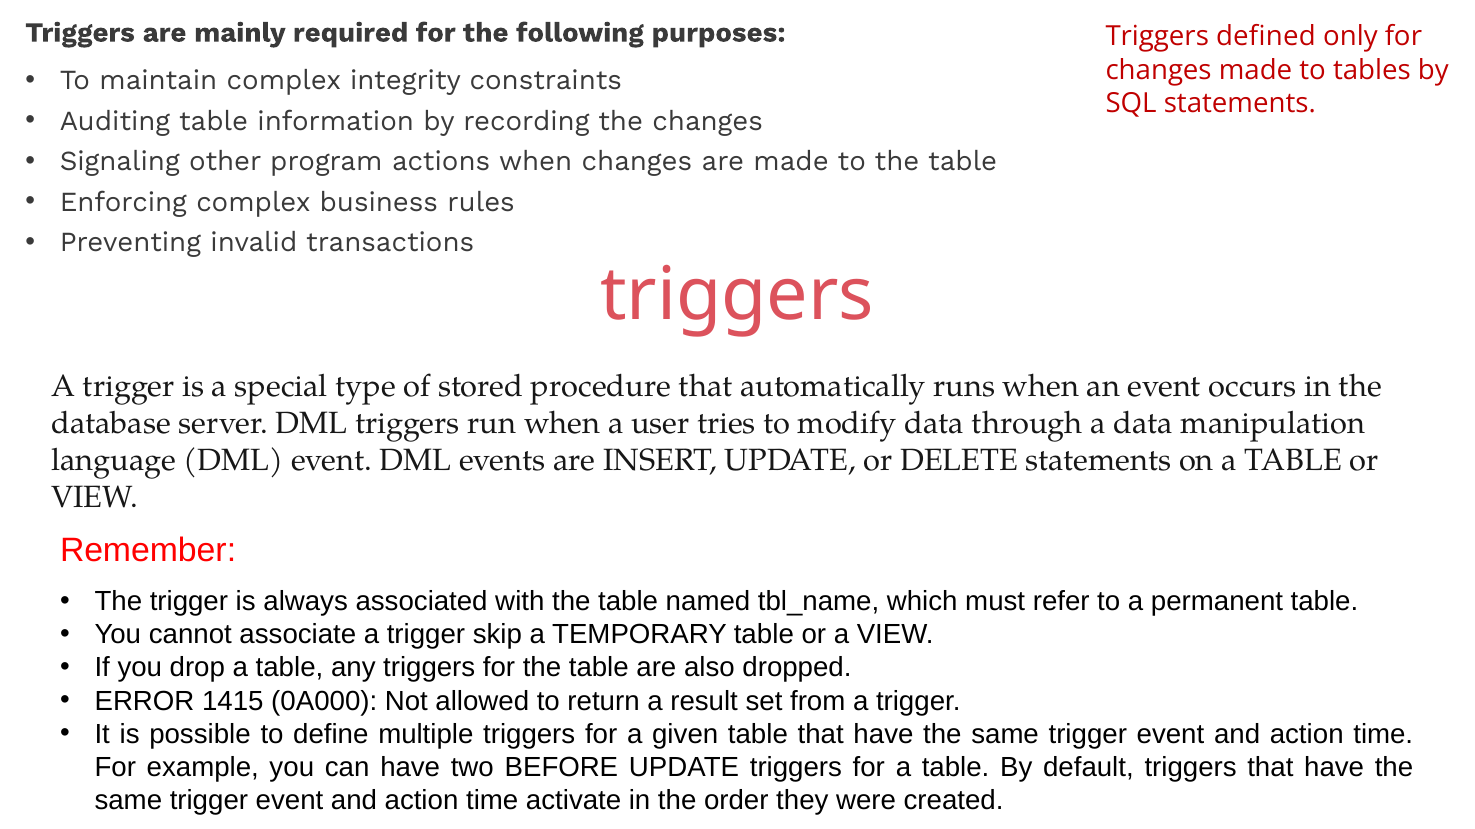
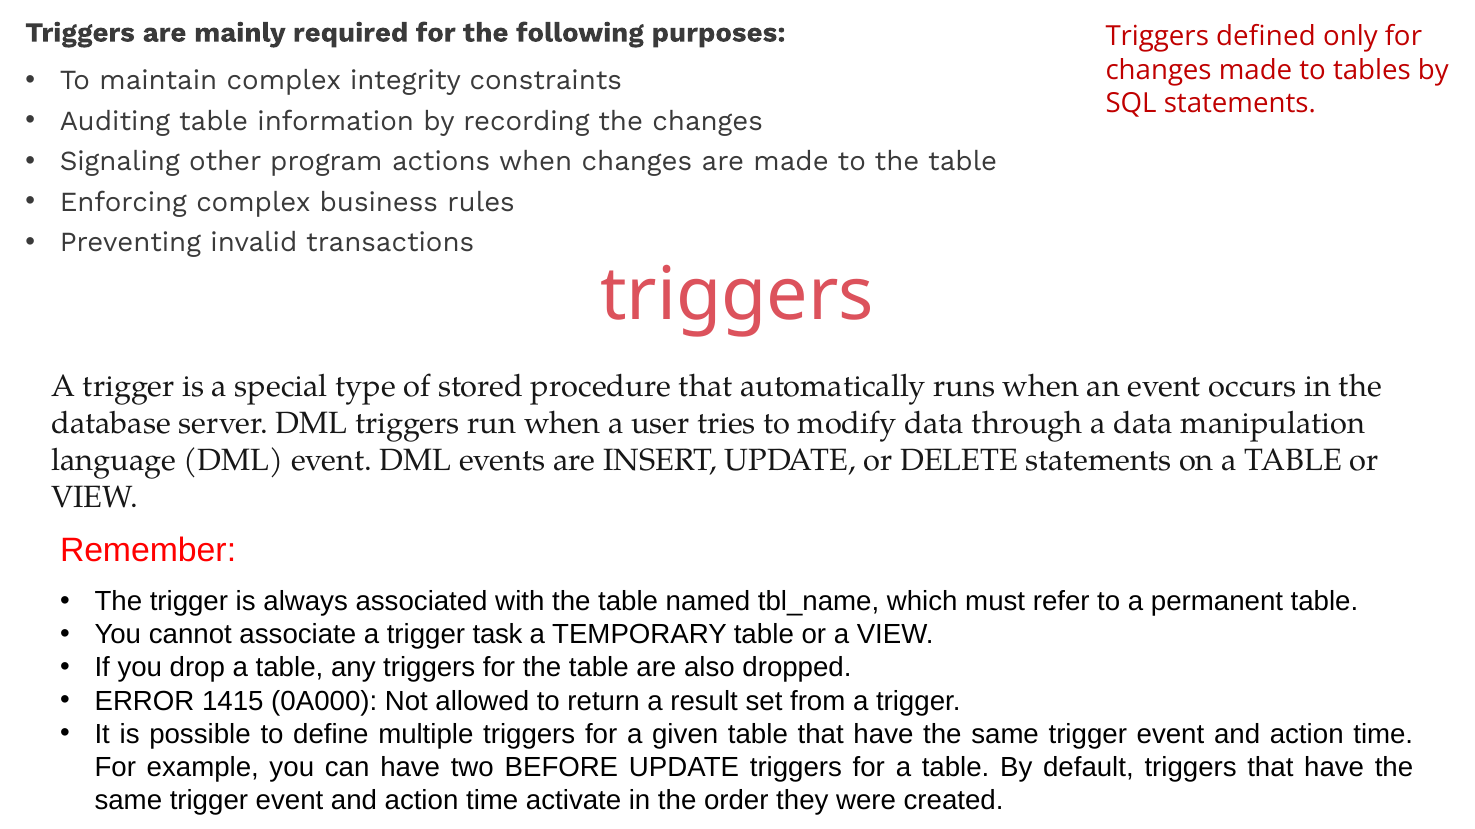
skip: skip -> task (498, 635)
